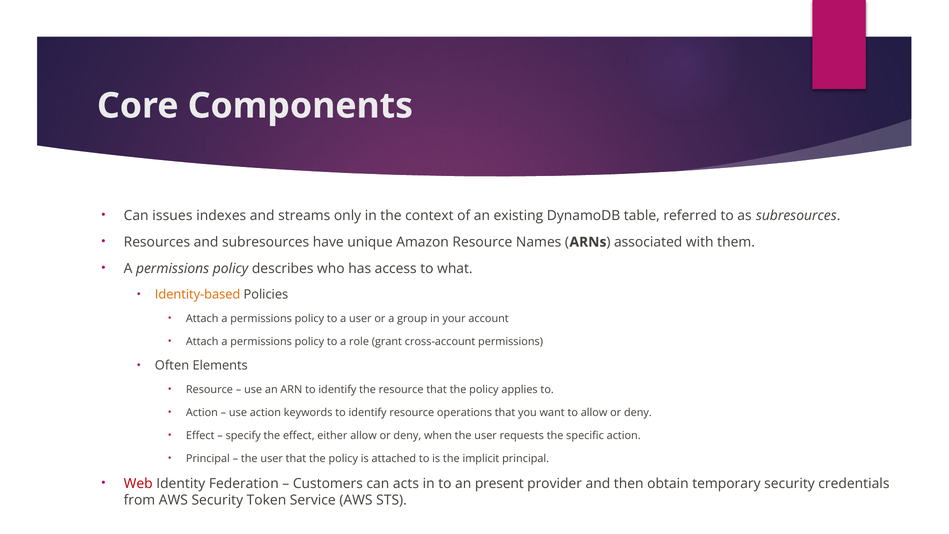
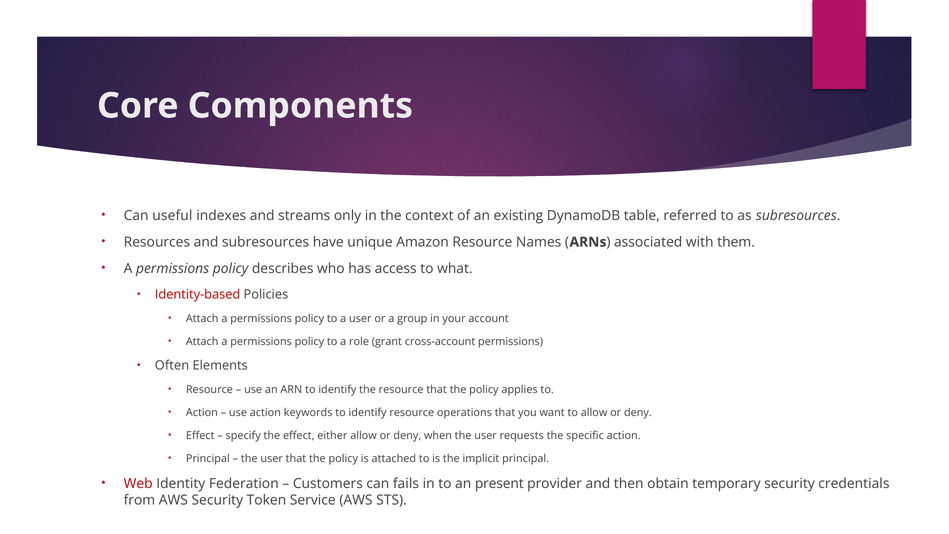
issues: issues -> useful (172, 215)
Identity-based colour: orange -> red (198, 294)
acts: acts -> fails (406, 483)
